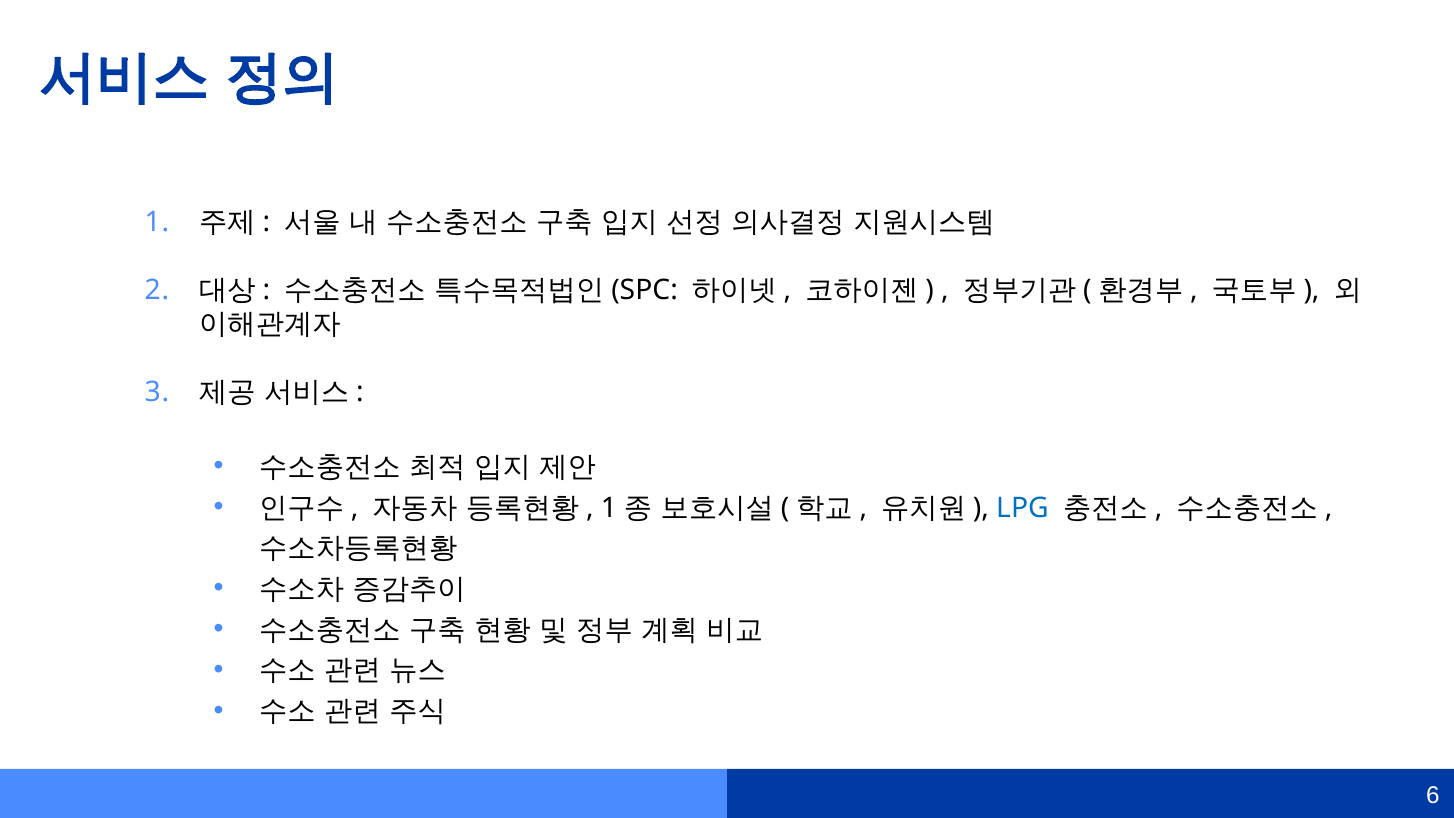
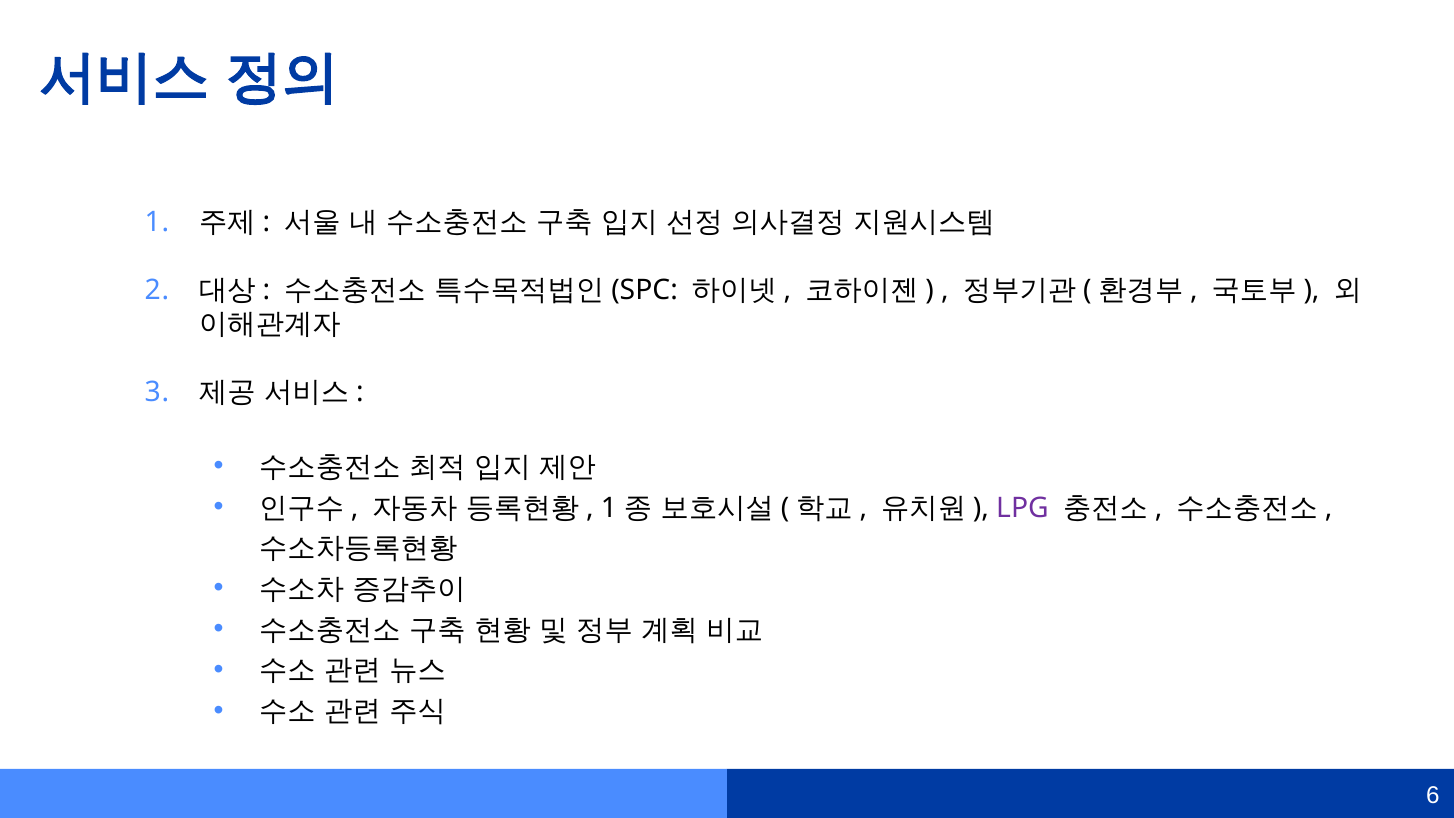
LPG colour: blue -> purple (1022, 508)
